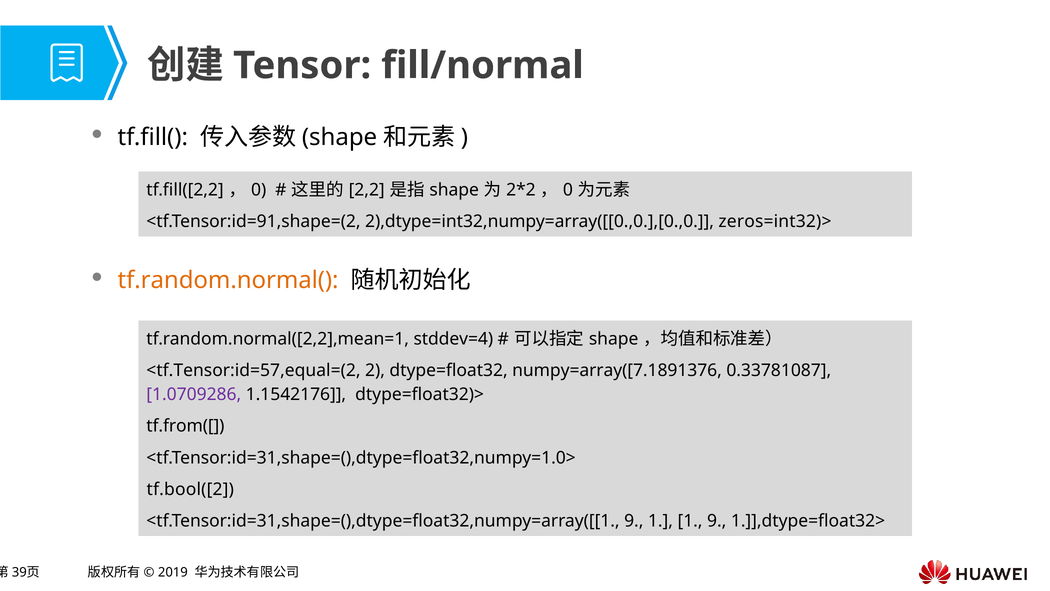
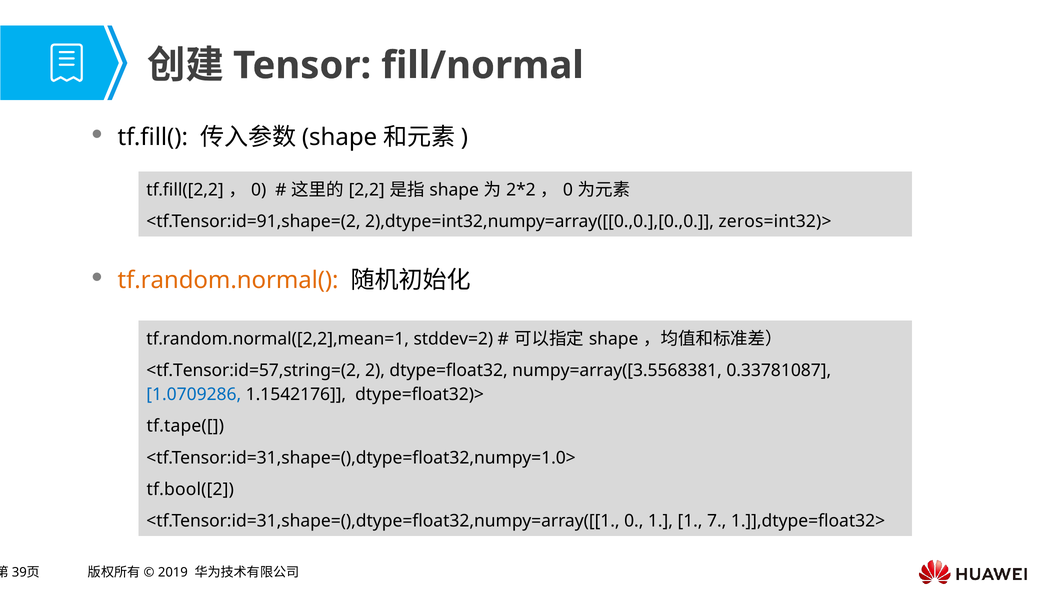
stddev=4: stddev=4 -> stddev=2 (453, 339)
<tf.Tensor:id=57,equal=(2: <tf.Tensor:id=57,equal=(2 -> <tf.Tensor:id=57,string=(2 (254, 370)
numpy=array([7.1891376: numpy=array([7.1891376 -> numpy=array([3.5568381 (617, 370)
1.0709286 colour: purple -> blue (194, 394)
tf.from([: tf.from([ -> tf.tape([ (185, 426)
<tf.Tensor:id=31,shape=(),dtype=float32,numpy=array([[1 9: 9 -> 0 (634, 521)
1 9: 9 -> 7 (717, 521)
